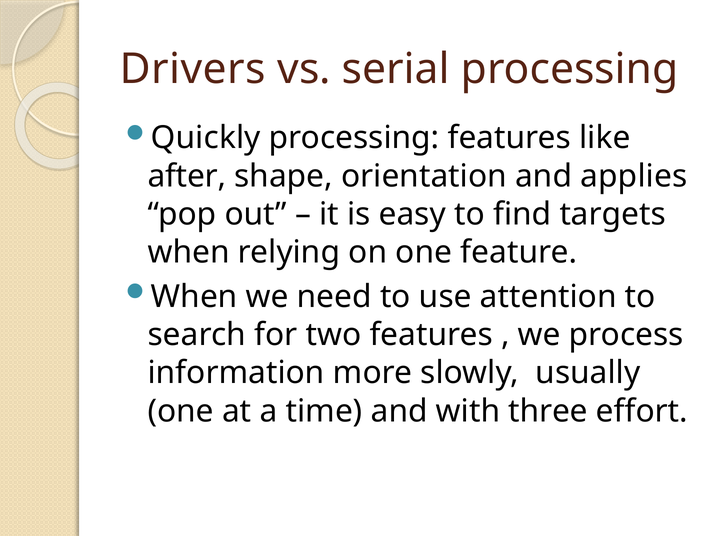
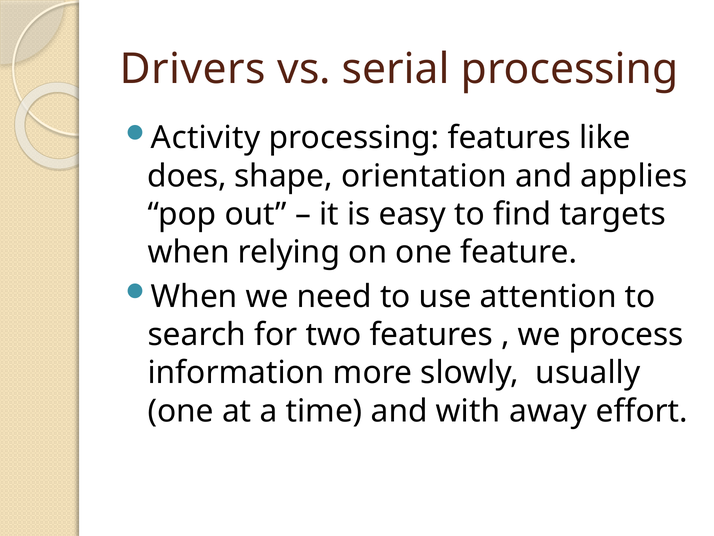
Quickly: Quickly -> Activity (206, 138)
after: after -> does (187, 176)
three: three -> away (548, 411)
